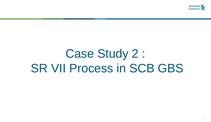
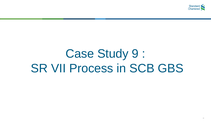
2: 2 -> 9 (135, 54)
